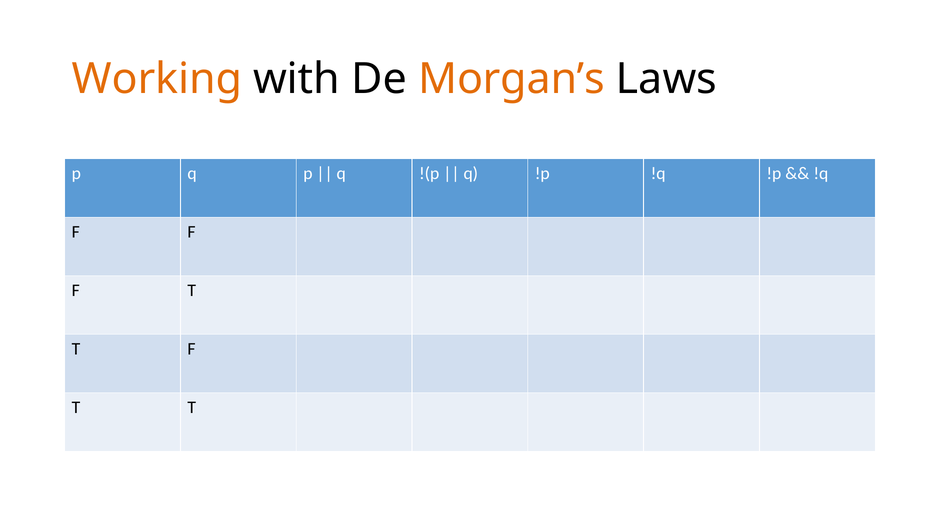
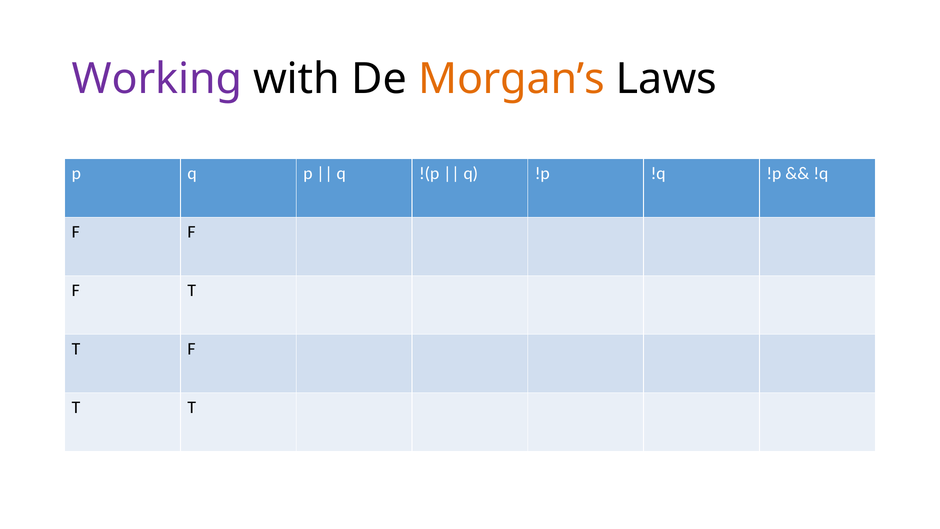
Working colour: orange -> purple (157, 79)
